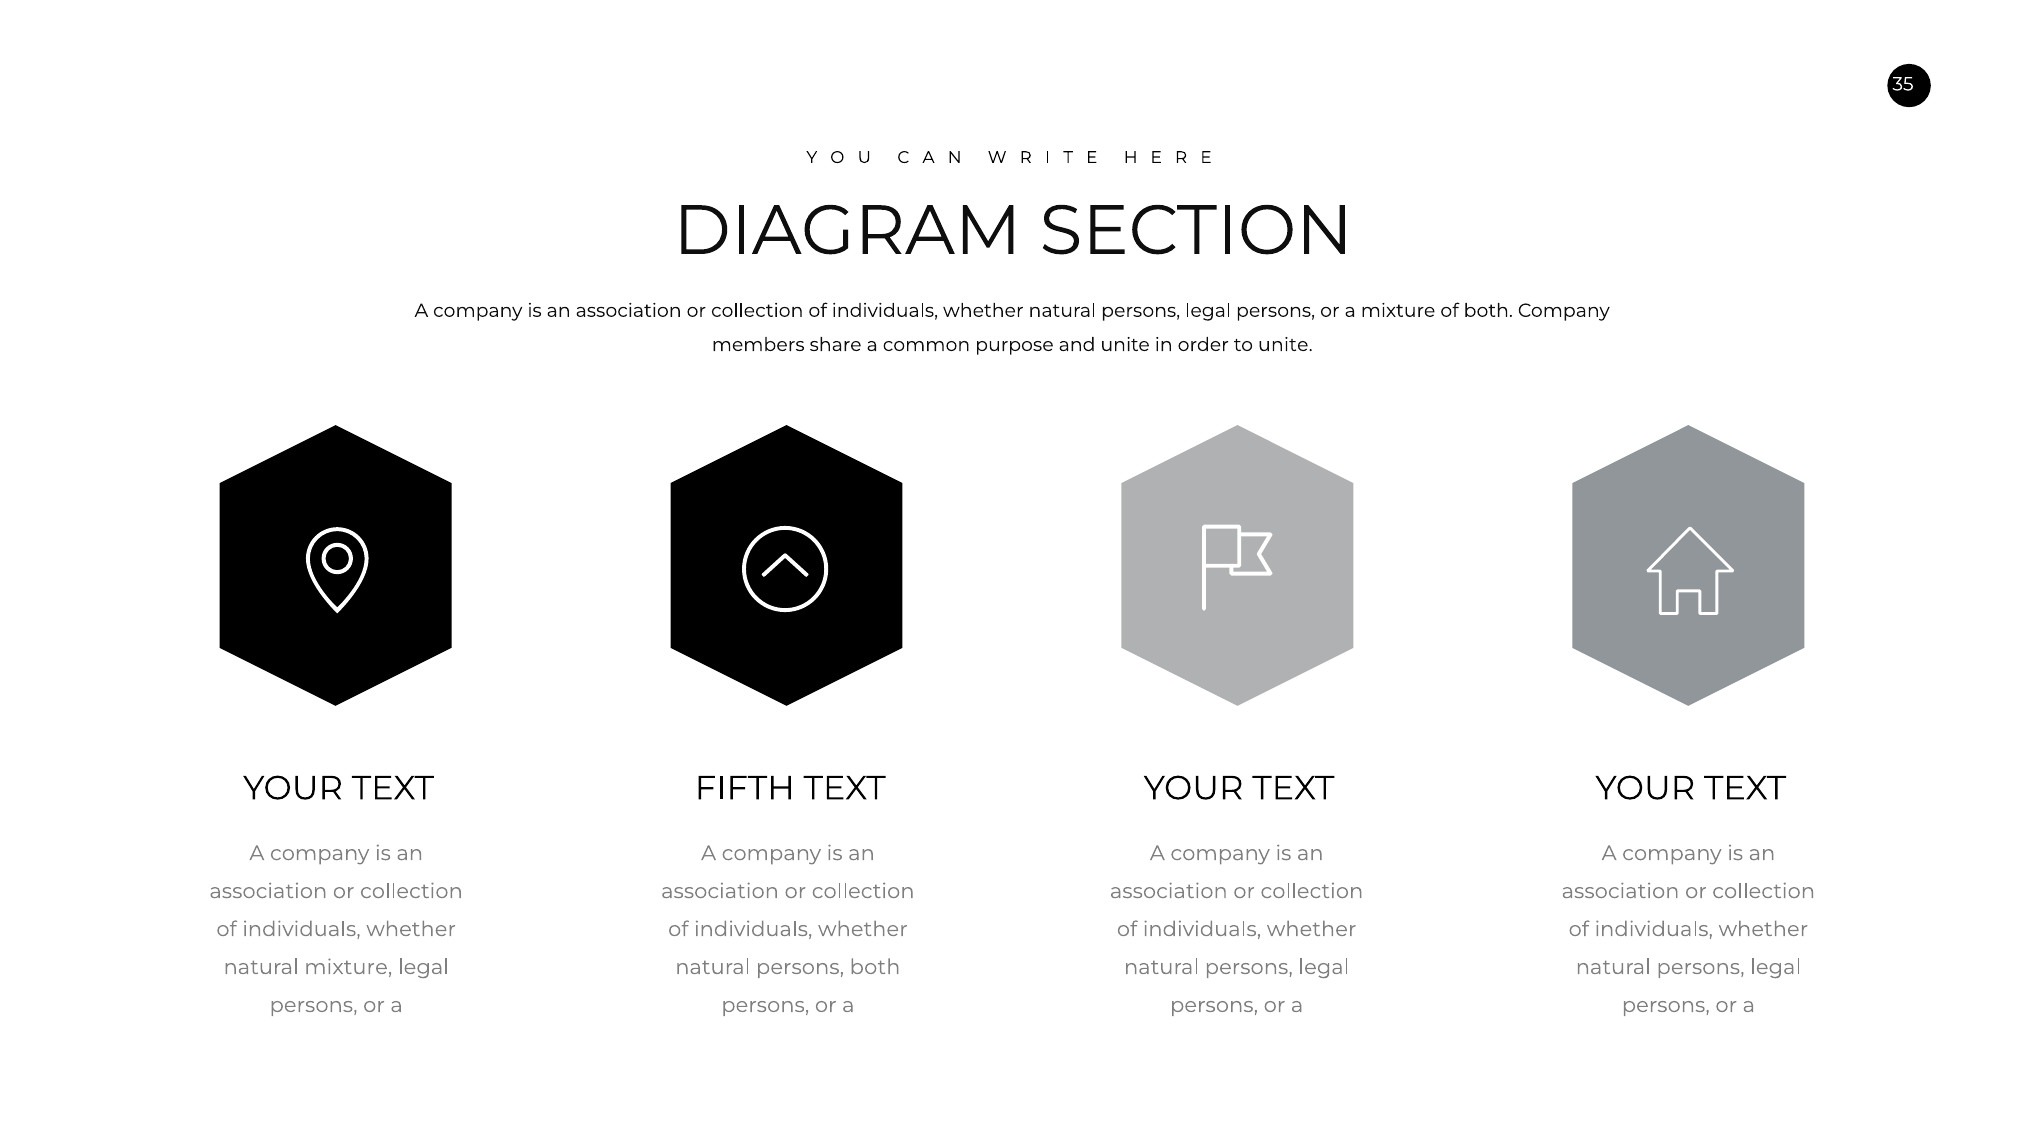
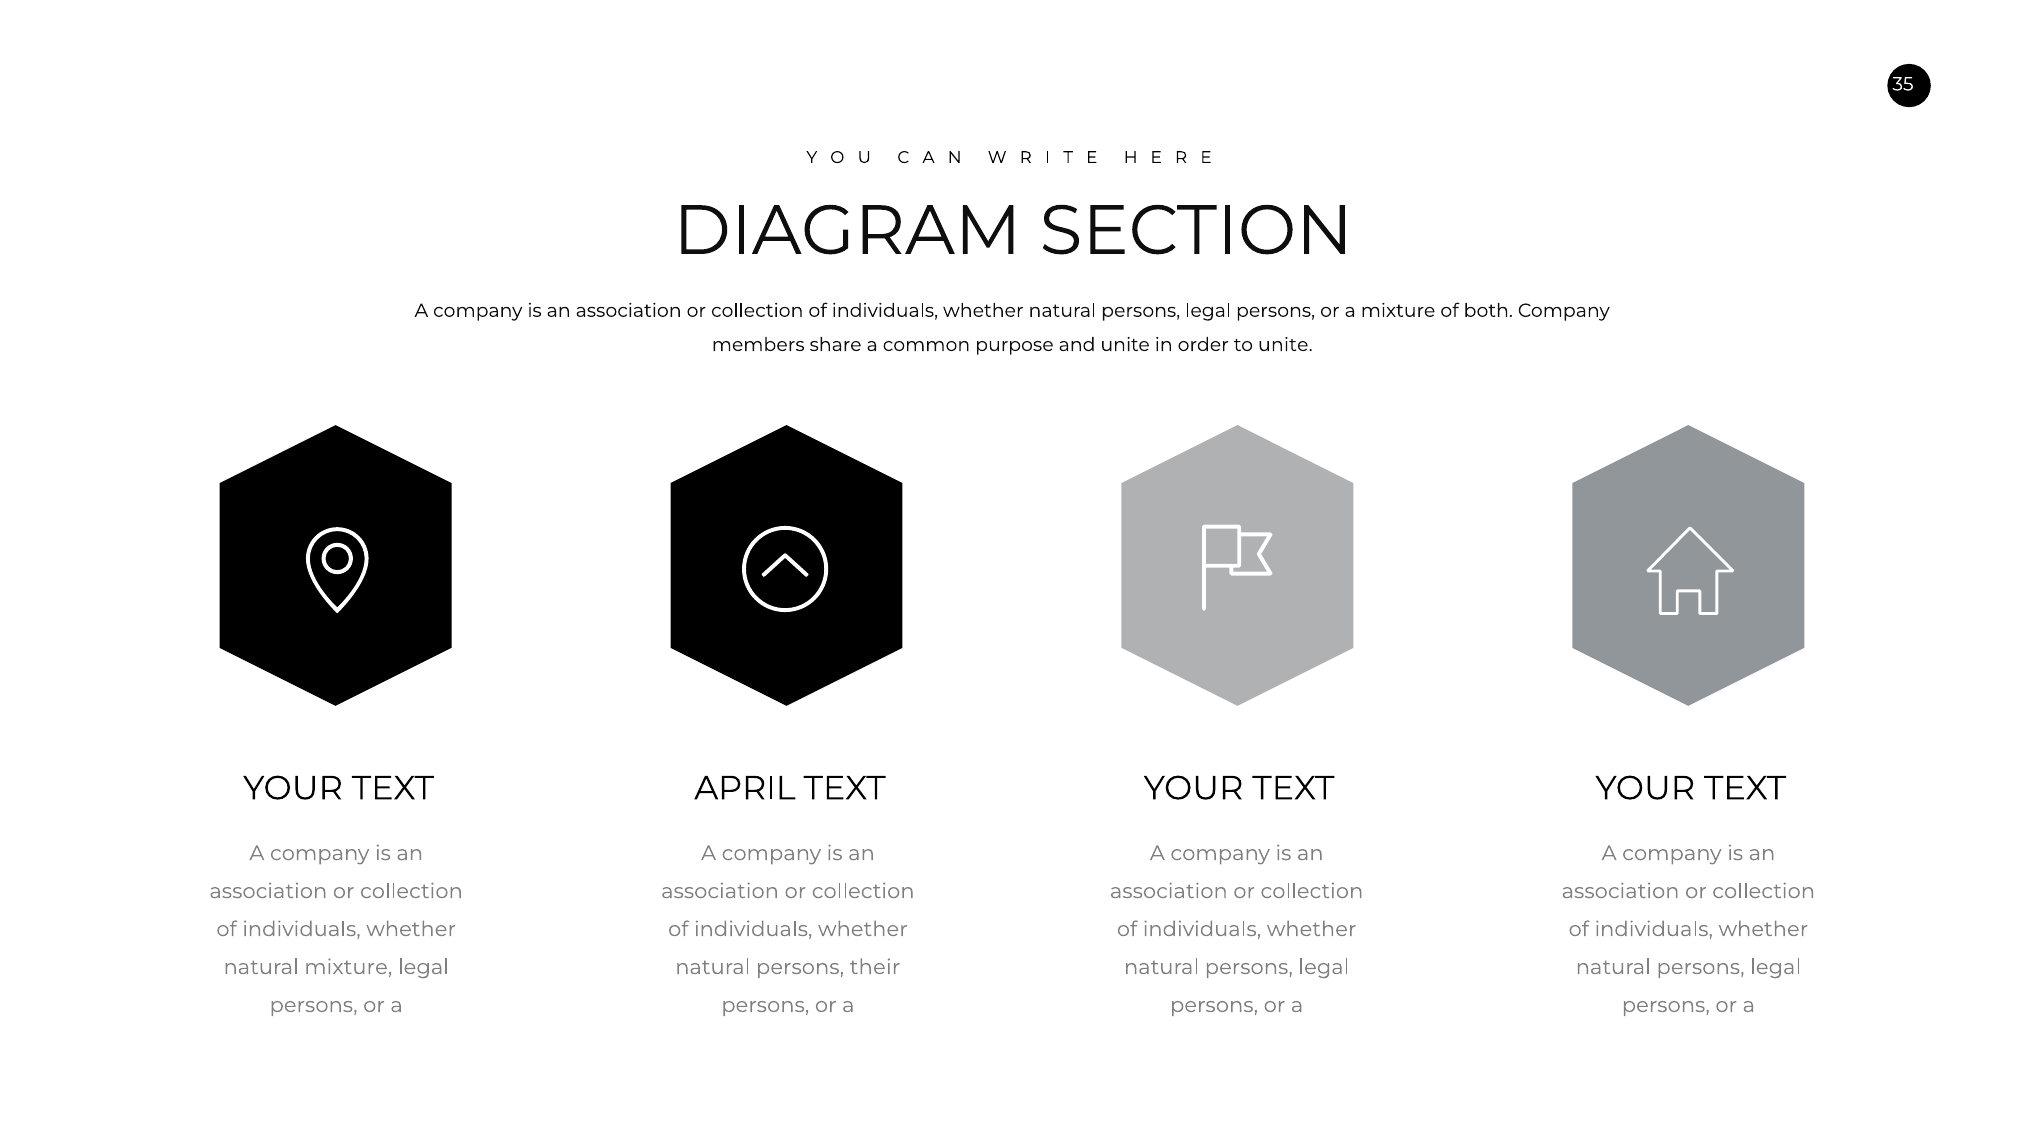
FIFTH: FIFTH -> APRIL (745, 788)
persons both: both -> their (875, 967)
